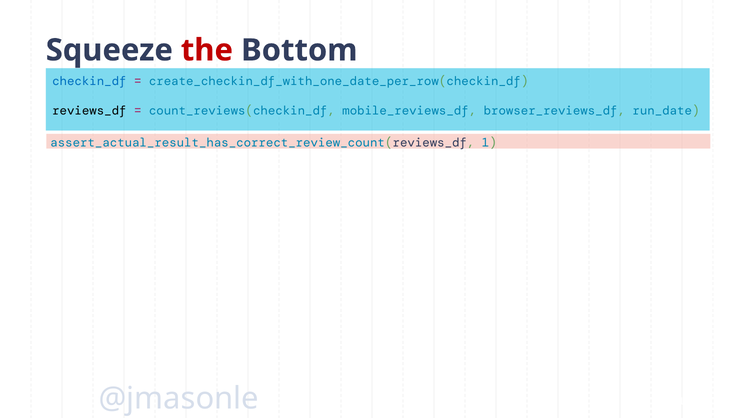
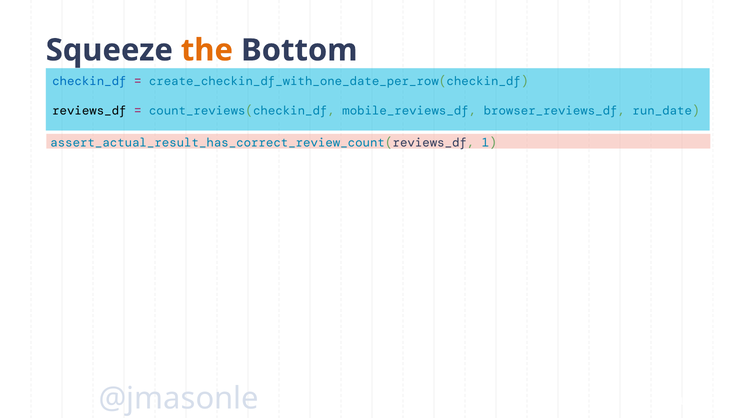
the colour: red -> orange (207, 50)
